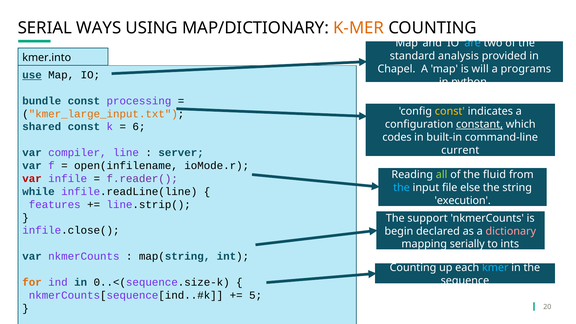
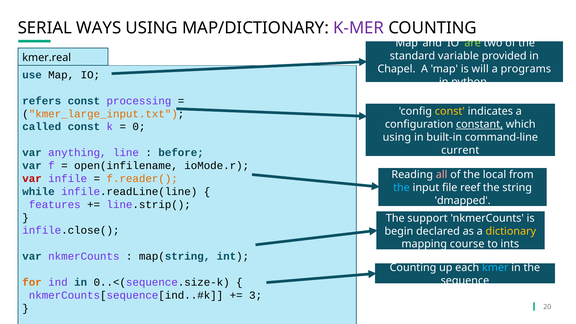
K-MER colour: orange -> purple (359, 28)
are colour: light blue -> light green (473, 43)
analysis: analysis -> variable (458, 56)
kmer.into: kmer.into -> kmer.real (47, 57)
use underline: present -> none (32, 75)
bundle: bundle -> refers (42, 101)
shared: shared -> called (42, 127)
6: 6 -> 0 (139, 127)
codes: codes -> using (397, 137)
compiler: compiler -> anything (77, 153)
server: server -> before (181, 153)
all colour: light green -> pink (442, 175)
fluid: fluid -> local (495, 175)
f.reader( colour: purple -> orange (142, 179)
else: else -> reef (470, 188)
execution: execution -> dmapped (463, 201)
dictionary colour: pink -> yellow (511, 231)
serially: serially -> course (467, 244)
5: 5 -> 3 (256, 295)
